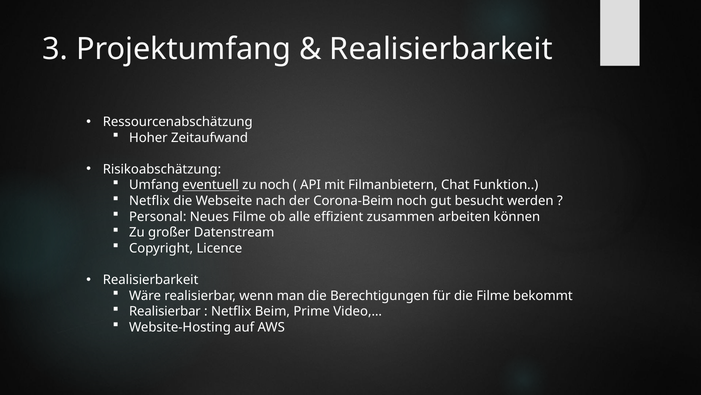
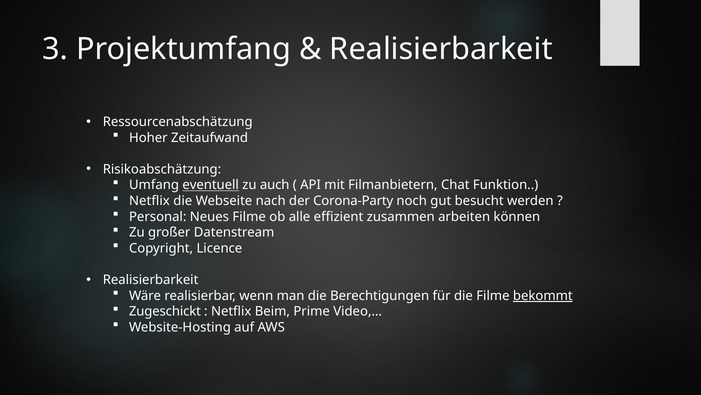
zu noch: noch -> auch (275, 185)
Corona-Beim: Corona-Beim -> Corona-Party (353, 201)
bekommt underline: none -> present (543, 295)
Realisierbar: Realisierbar -> Zugeschickt (165, 311)
